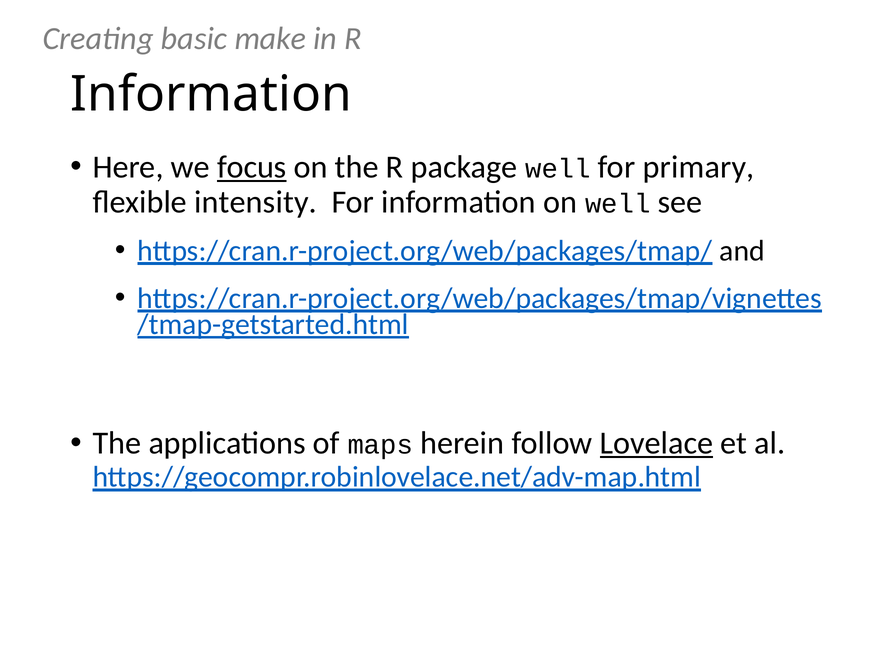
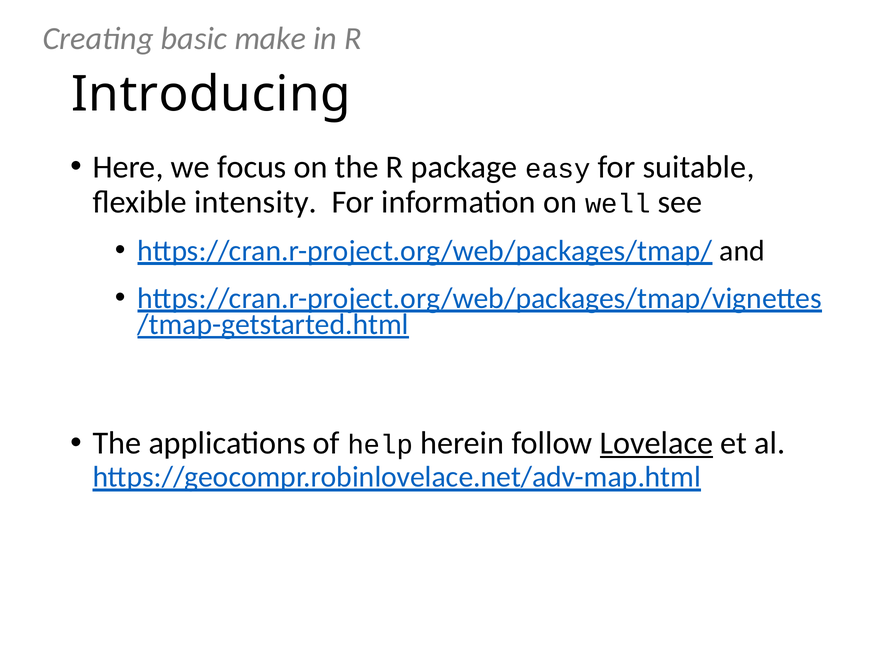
Information: Information -> Introducing (211, 94)
focus underline: present -> none (252, 167)
package well: well -> easy (558, 169)
primary: primary -> suitable (699, 167)
maps: maps -> help (380, 445)
